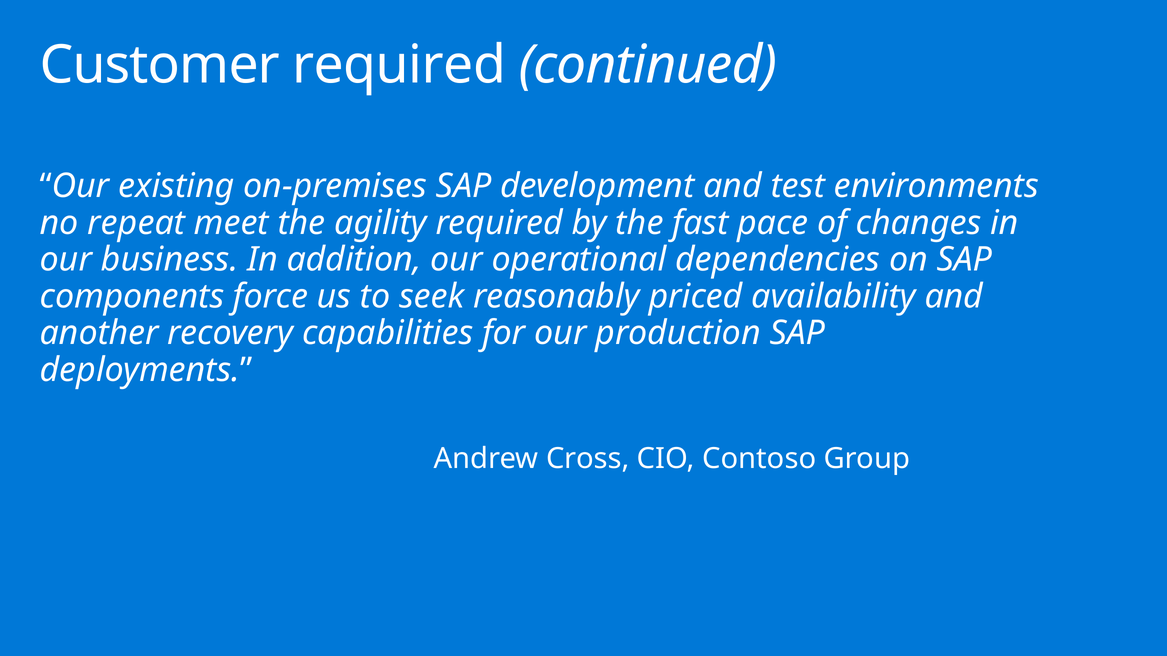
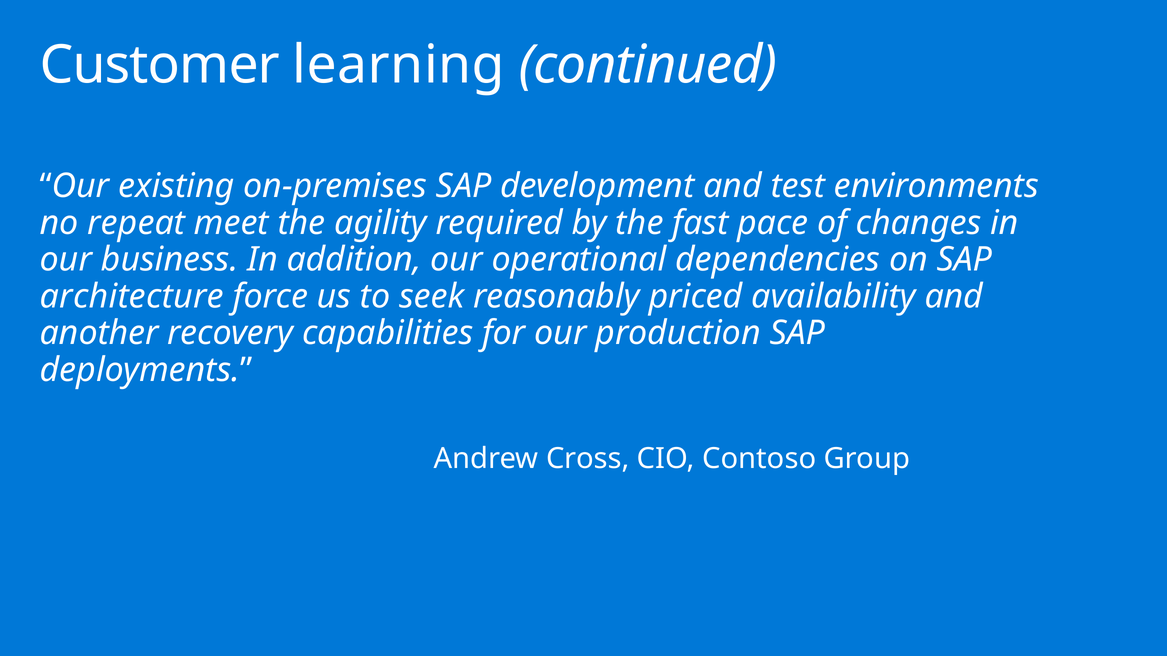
Customer required: required -> learning (399, 65)
components: components -> architecture (132, 297)
